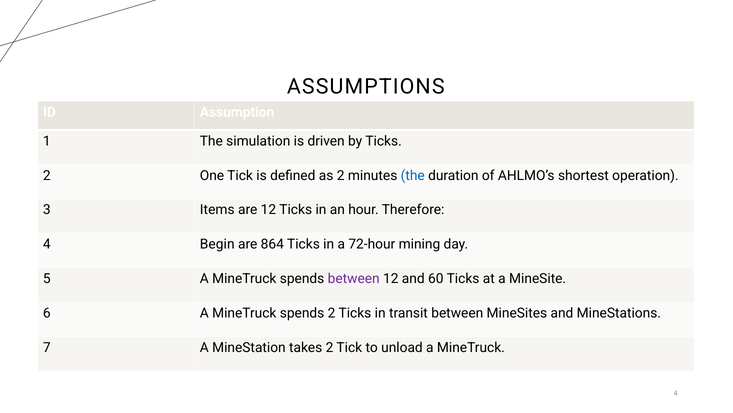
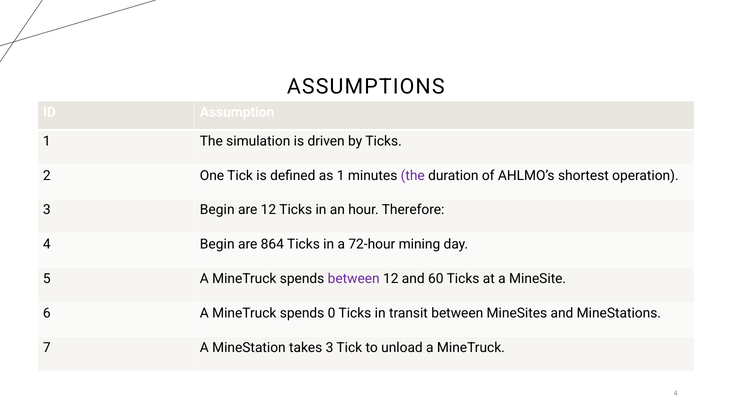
as 2: 2 -> 1 (341, 175)
the colour: blue -> purple (413, 175)
3 Items: Items -> Begin (217, 209)
spends 2: 2 -> 0 (332, 313)
takes 2: 2 -> 3 (330, 347)
